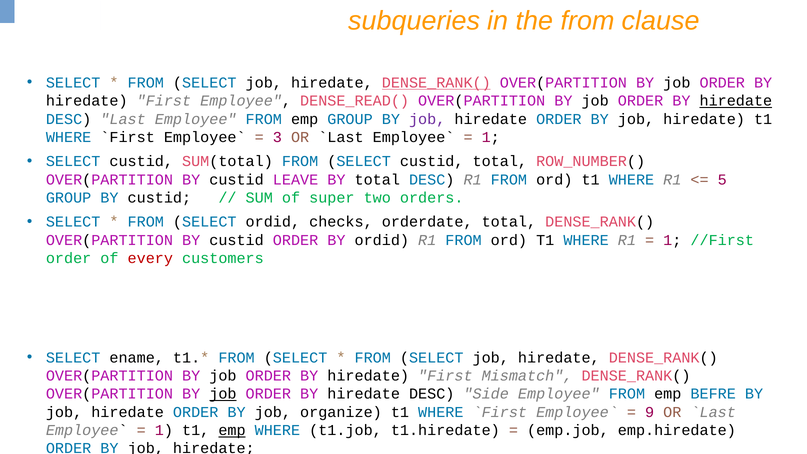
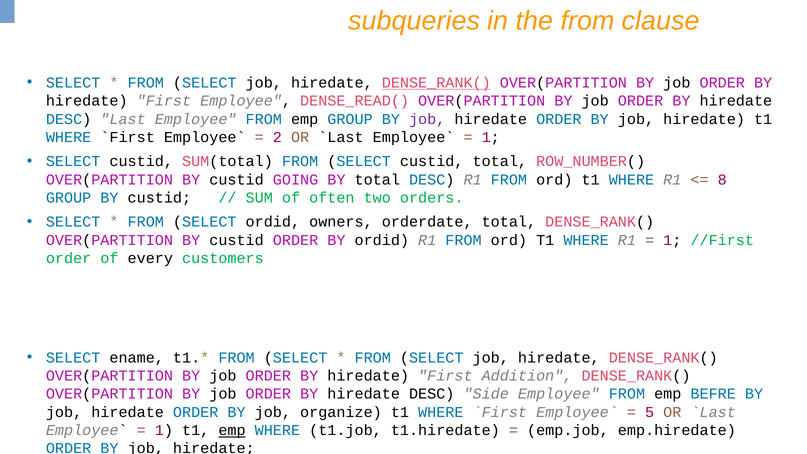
hiredate underline: present -> none (736, 101)
3: 3 -> 2 (277, 137)
LEAVE: LEAVE -> GOING (296, 180)
5: 5 -> 8 (722, 180)
super: super -> often (332, 198)
checks: checks -> owners (341, 222)
every colour: red -> black (150, 258)
Mismatch: Mismatch -> Addition (527, 376)
job underline: present -> none (223, 394)
9: 9 -> 5 (650, 412)
